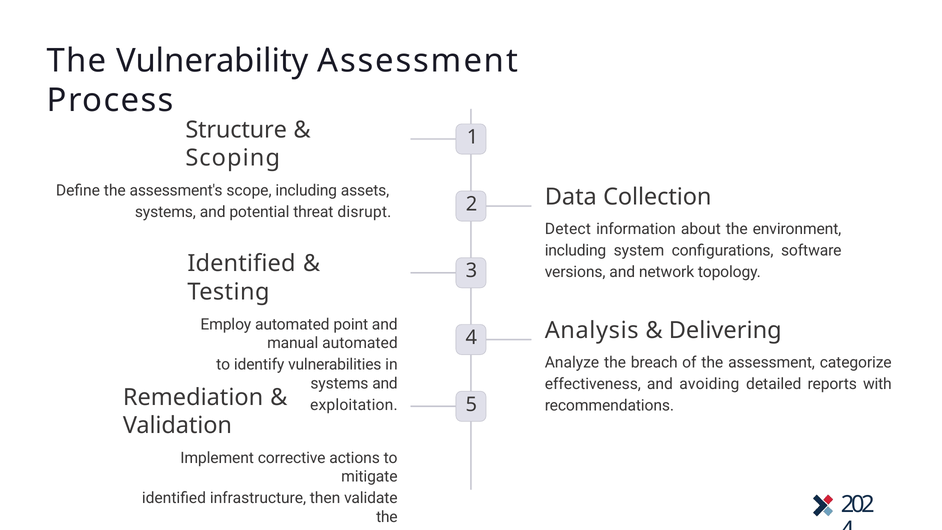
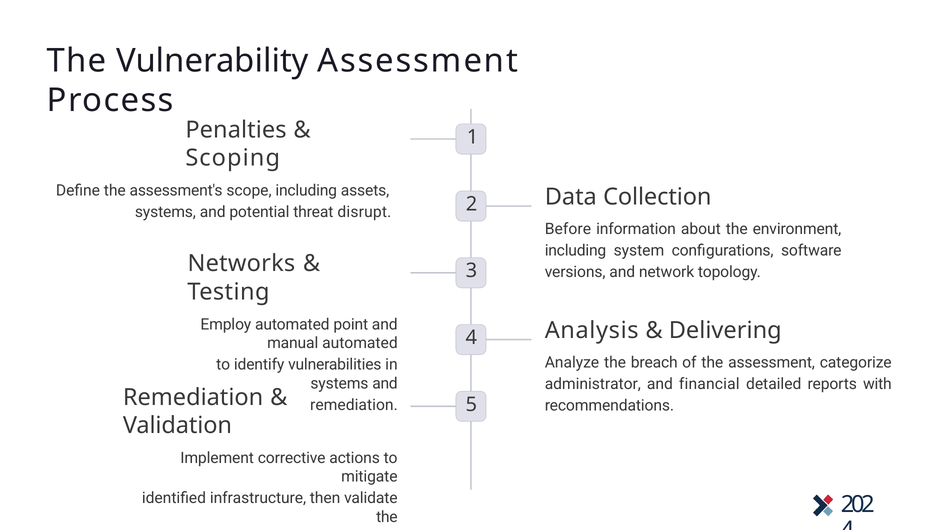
Structure: Structure -> Penalties (236, 130)
Detect: Detect -> Before (568, 229)
Identified: Identified -> Networks (241, 264)
effectiveness: effectiveness -> administrator (593, 384)
avoiding: avoiding -> financial (709, 384)
exploitation: exploitation -> remediation (354, 405)
